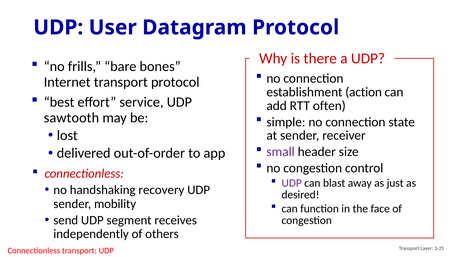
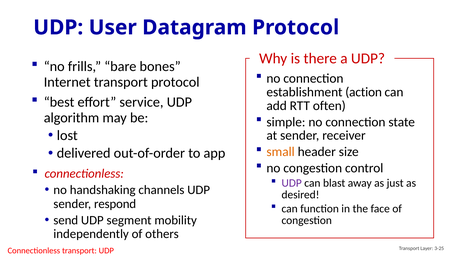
sawtooth: sawtooth -> algorithm (72, 117)
small colour: purple -> orange (281, 152)
recovery: recovery -> channels (161, 190)
mobility: mobility -> respond (115, 203)
receives: receives -> mobility (176, 220)
